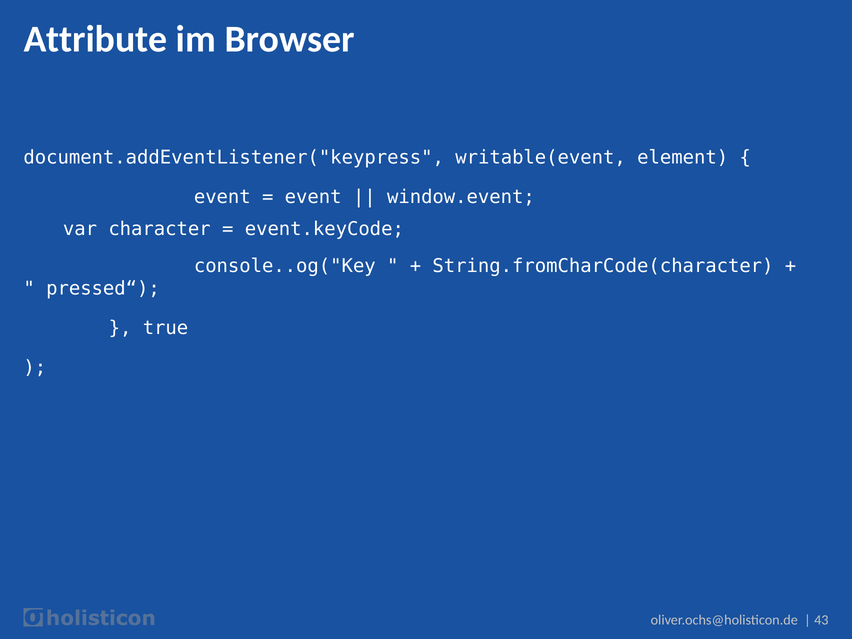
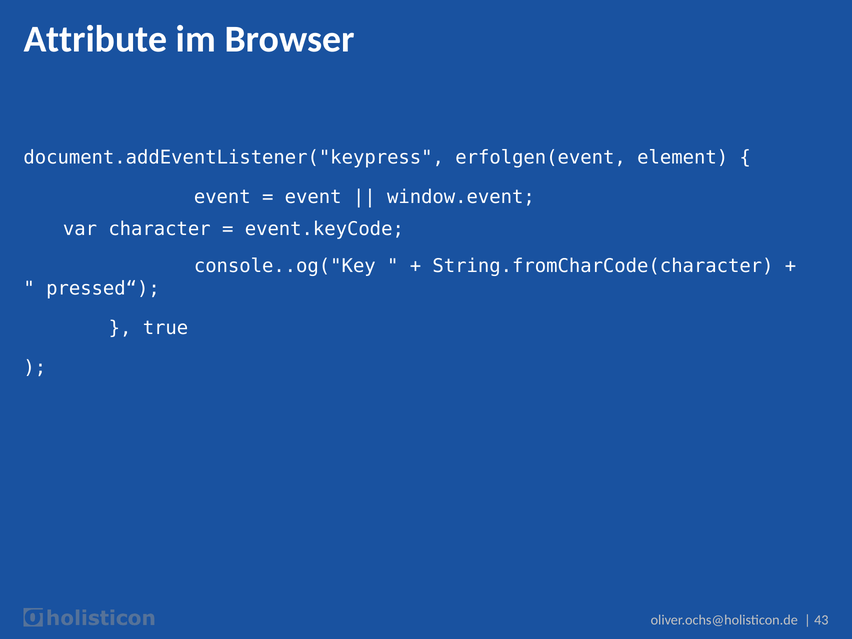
writable(event: writable(event -> erfolgen(event (541, 158)
